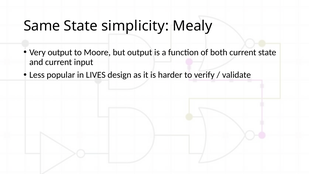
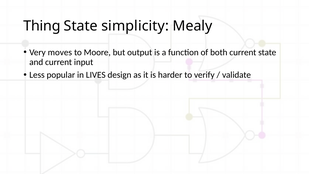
Same: Same -> Thing (42, 26)
Very output: output -> moves (60, 52)
